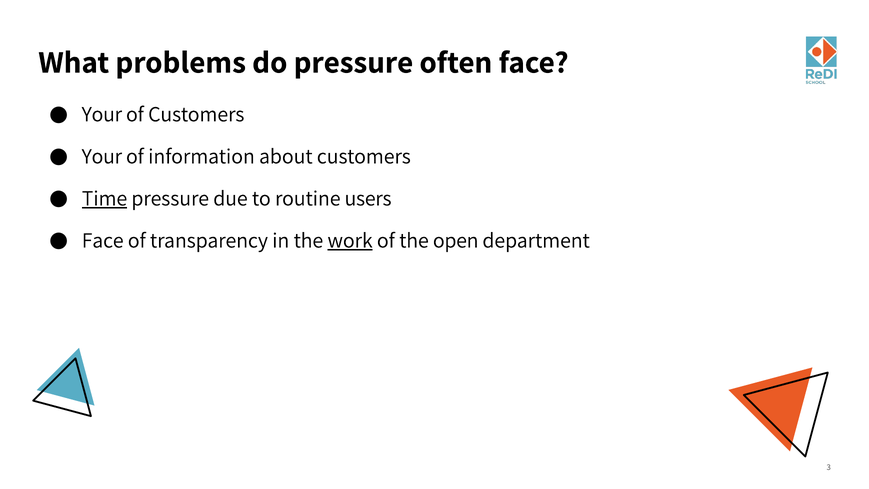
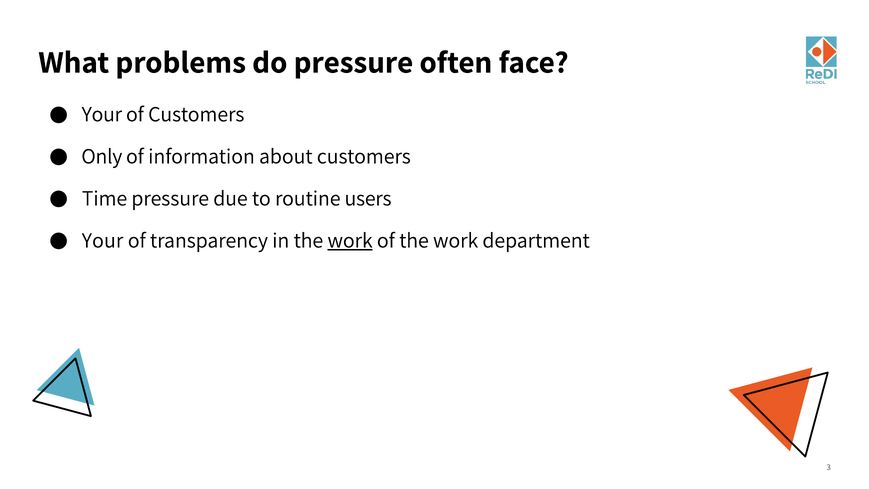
Your: Your -> Only (102, 156)
Time underline: present -> none (104, 198)
Face: Face -> Your (103, 240)
of the open: open -> work (456, 240)
